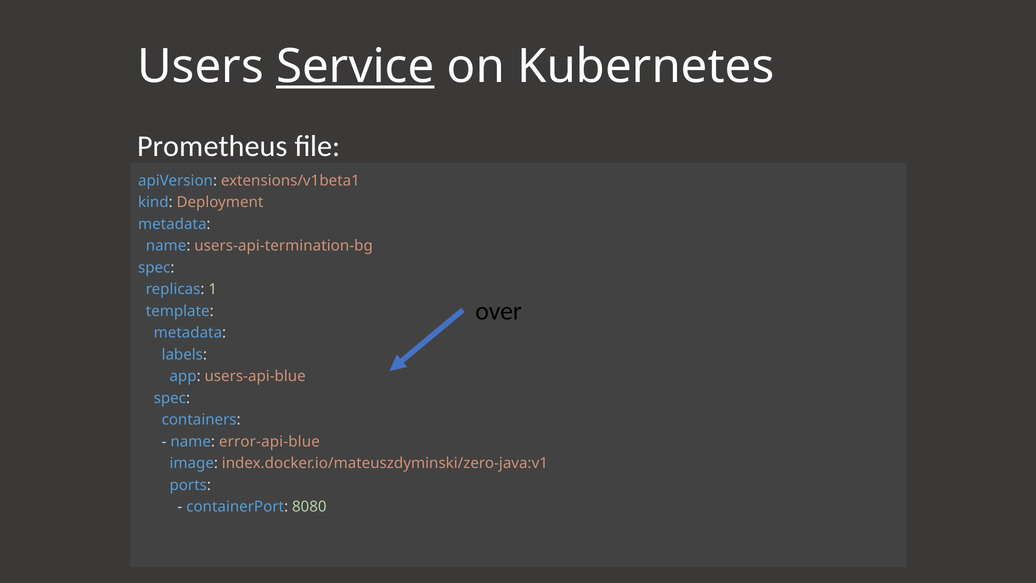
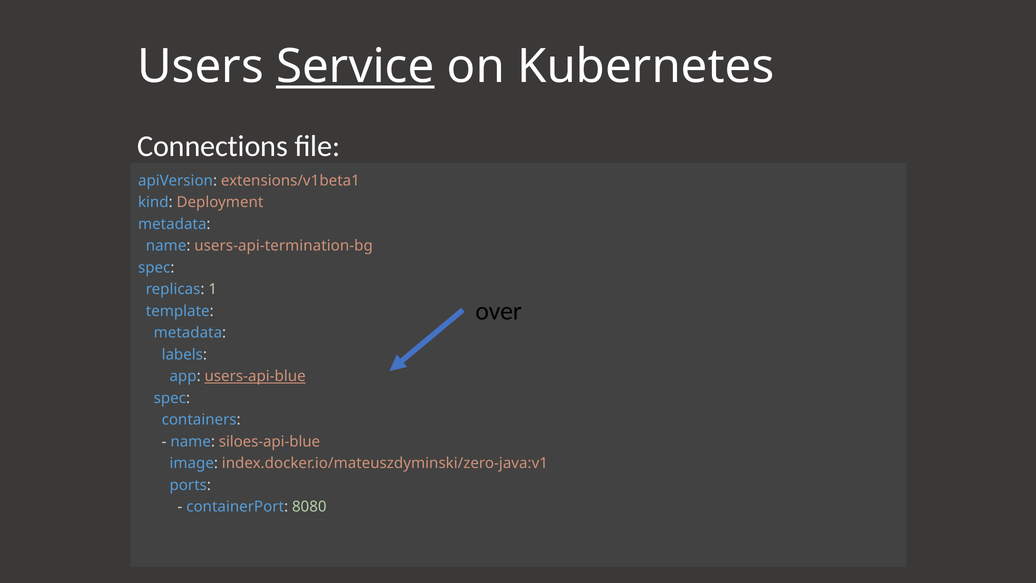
Prometheus: Prometheus -> Connections (213, 146)
users-api-blue underline: none -> present (255, 376)
error-api-blue: error-api-blue -> siloes-api-blue (269, 442)
